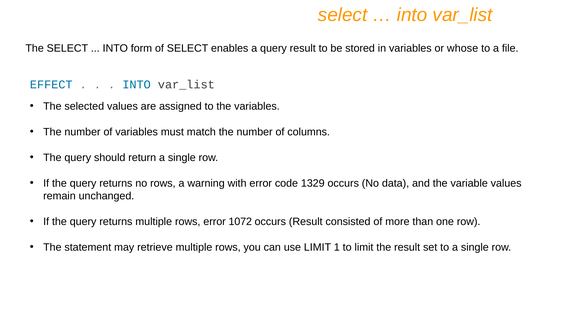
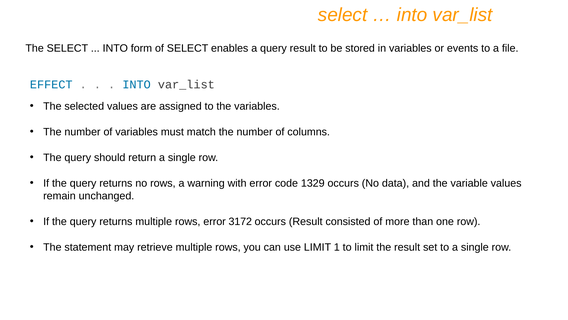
whose: whose -> events (463, 48)
1072: 1072 -> 3172 (240, 221)
